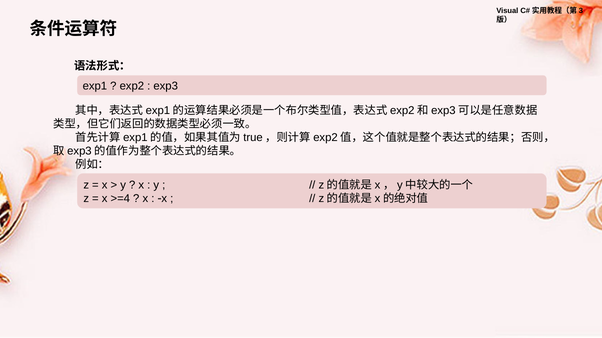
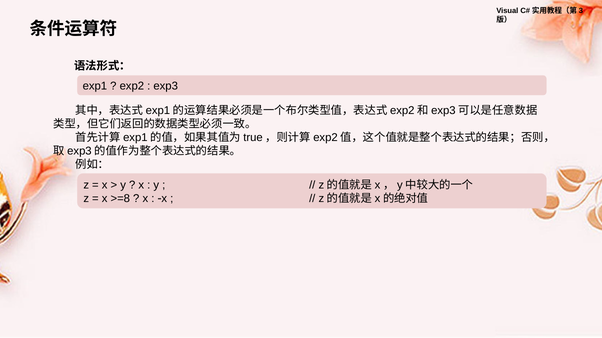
>=4: >=4 -> >=8 (120, 199)
